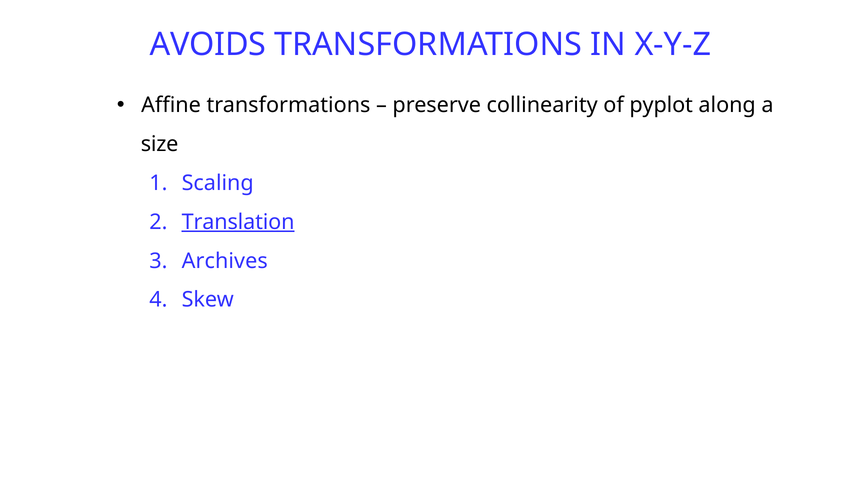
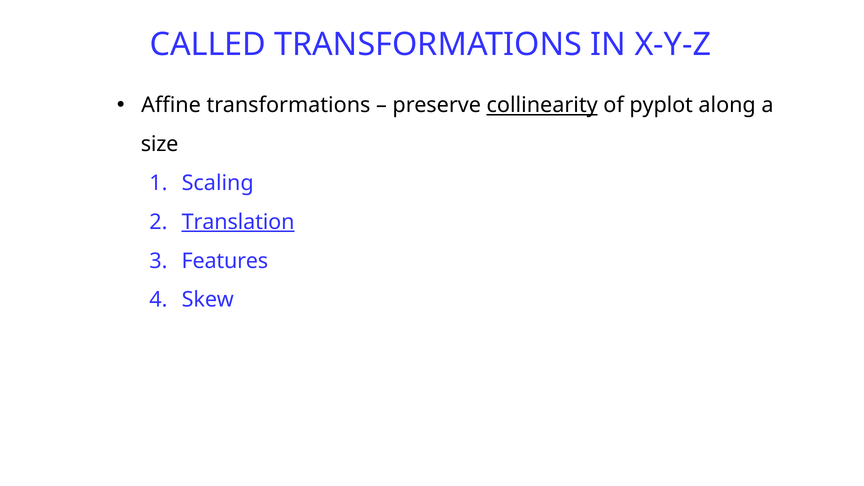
AVOIDS: AVOIDS -> CALLED (208, 45)
collinearity underline: none -> present (542, 105)
Archives: Archives -> Features (225, 261)
